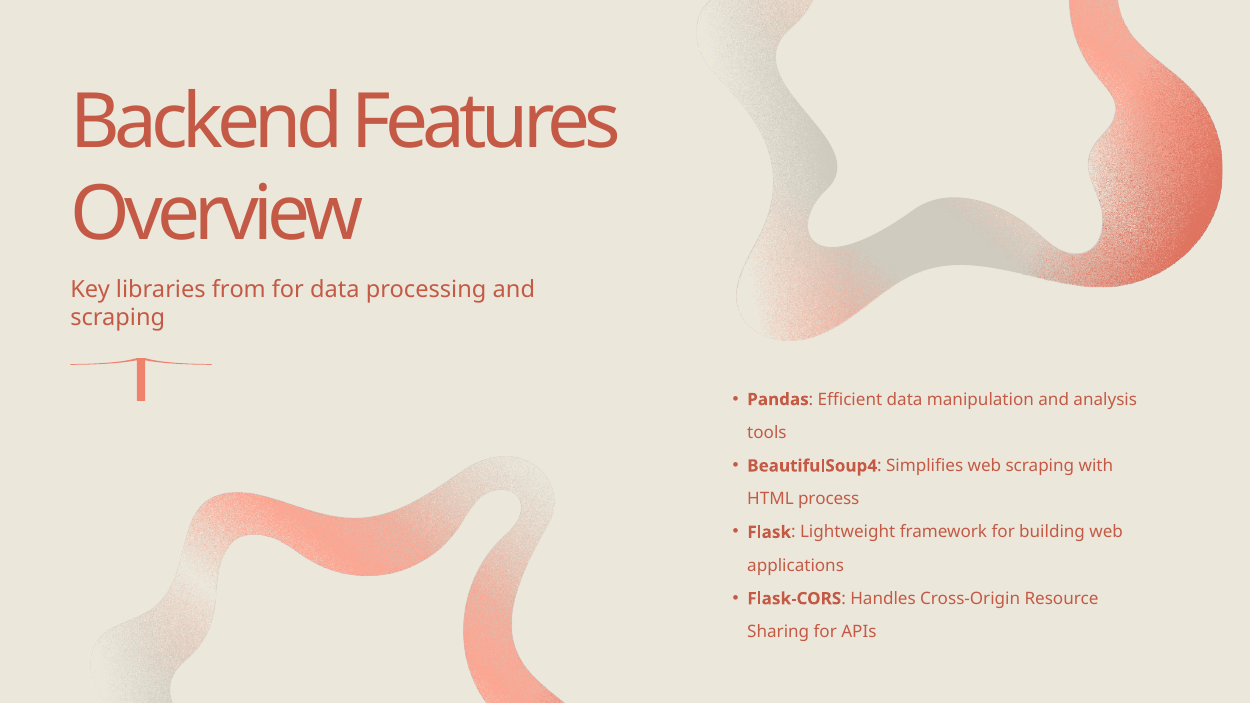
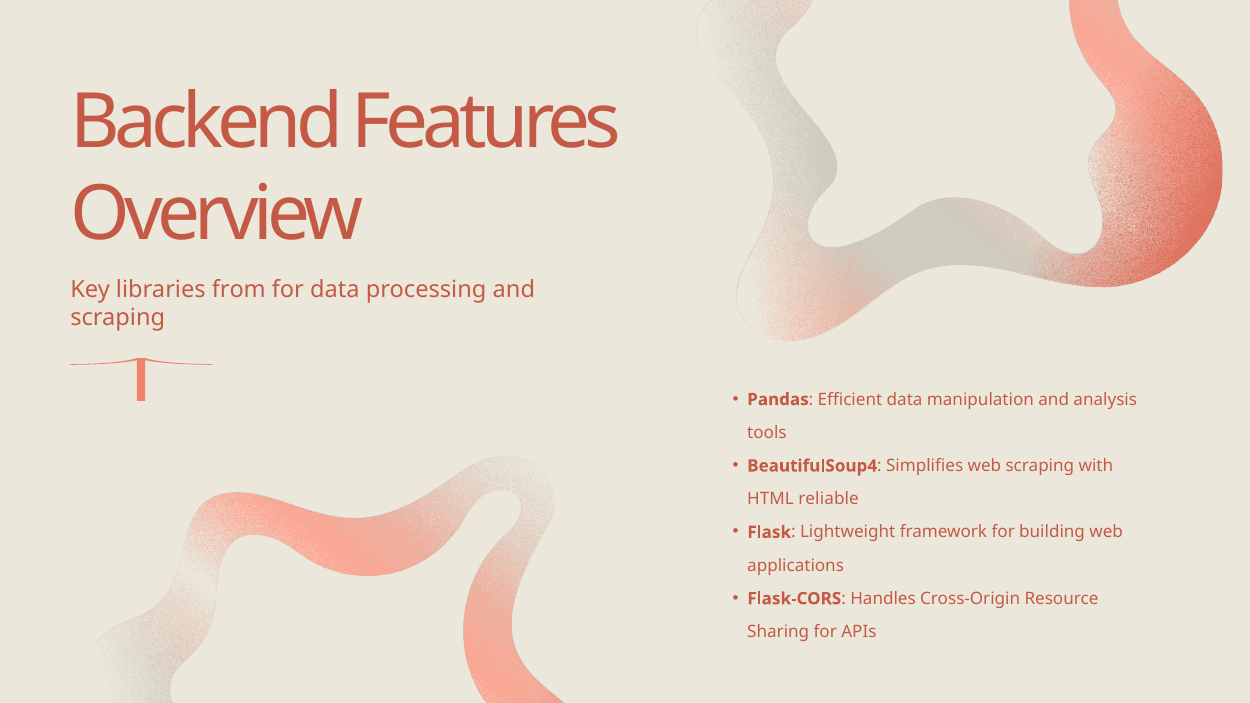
process: process -> reliable (829, 499)
